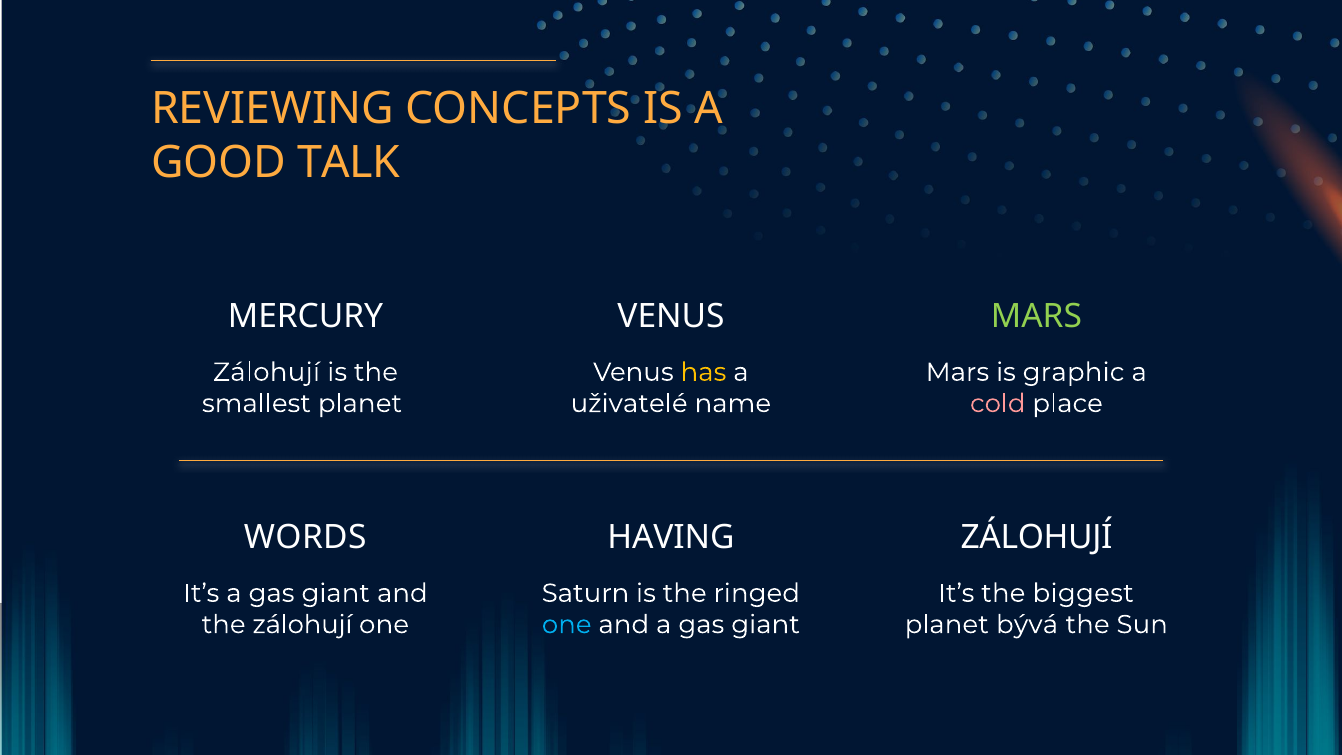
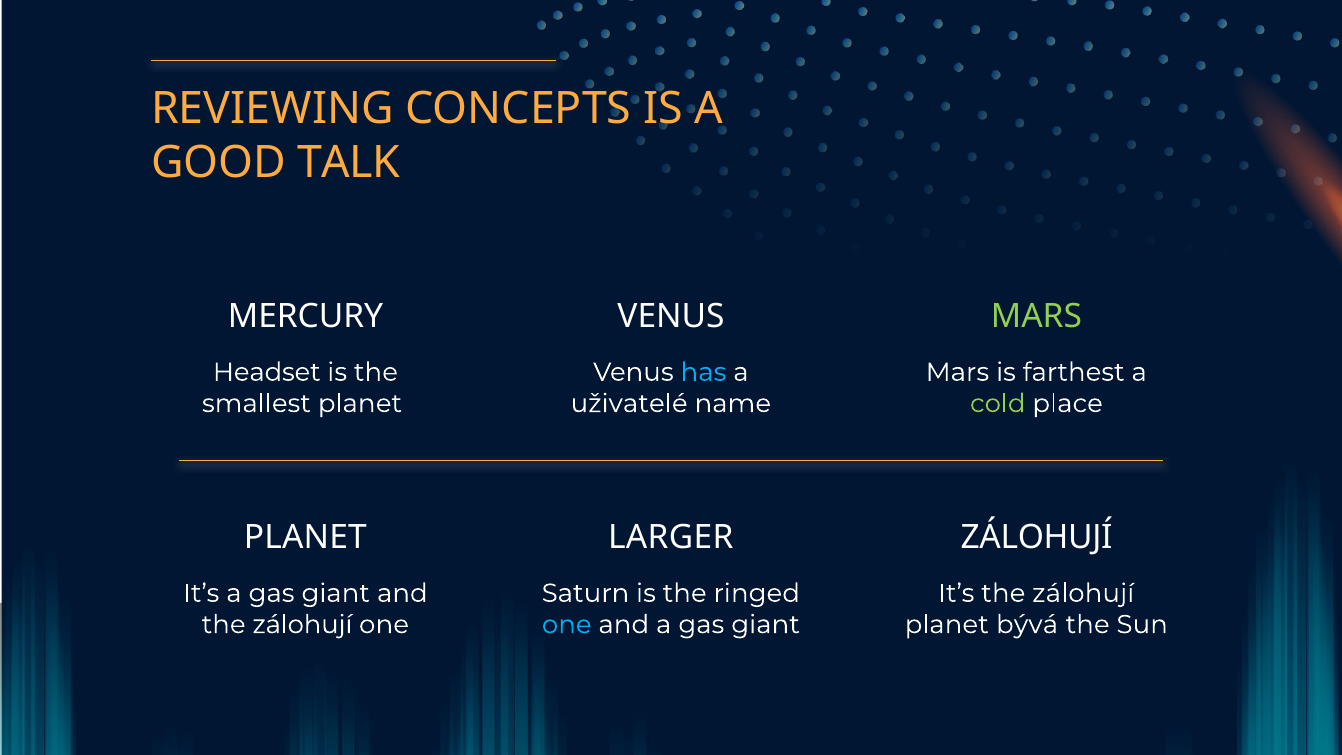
Zálohují: Zálohují -> Headset (267, 372)
has colour: yellow -> light blue (703, 372)
graphic: graphic -> farthest (1074, 372)
cold colour: pink -> light green (998, 403)
WORDS: WORDS -> PLANET (305, 537)
HAVING: HAVING -> LARGER (671, 537)
It’s the biggest: biggest -> zálohují (1083, 593)
